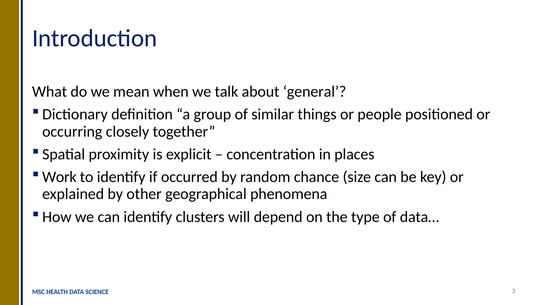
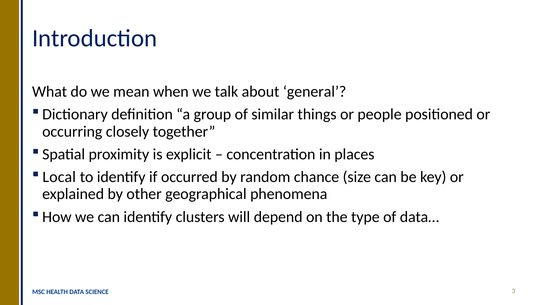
Work: Work -> Local (59, 177)
